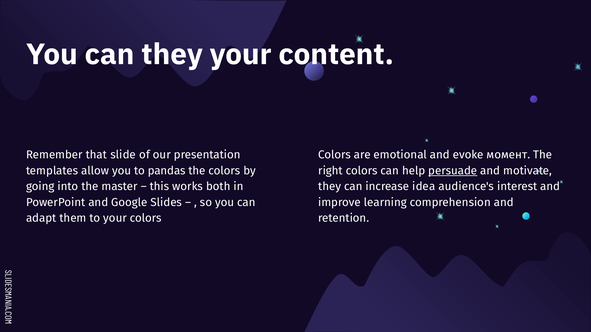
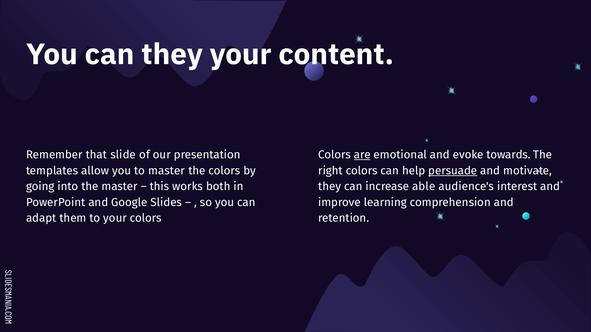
are underline: none -> present (362, 155)
момент: момент -> towards (508, 155)
to pandas: pandas -> master (167, 171)
idea: idea -> able (424, 187)
